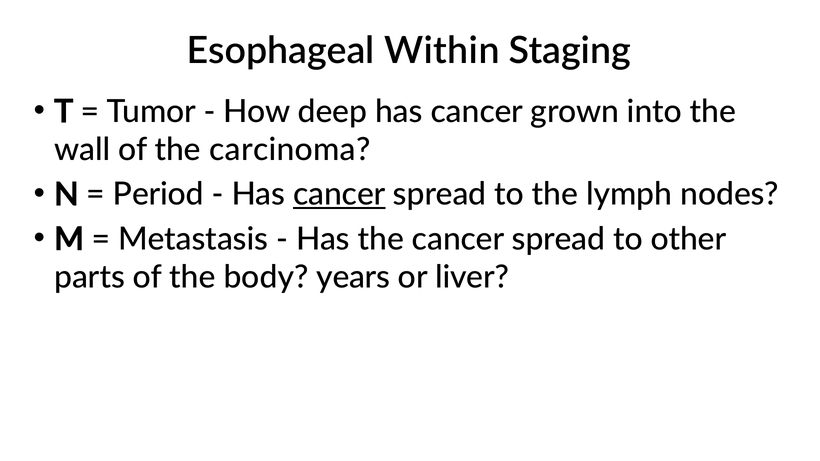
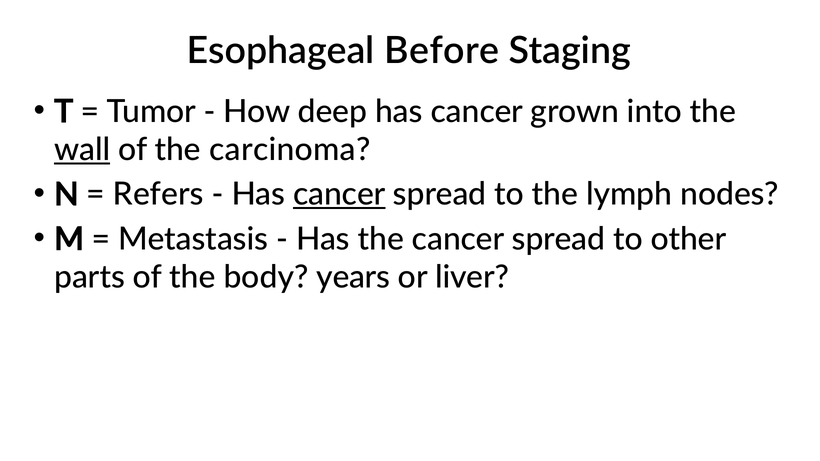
Within: Within -> Before (442, 51)
wall underline: none -> present (82, 150)
Period: Period -> Refers (158, 195)
